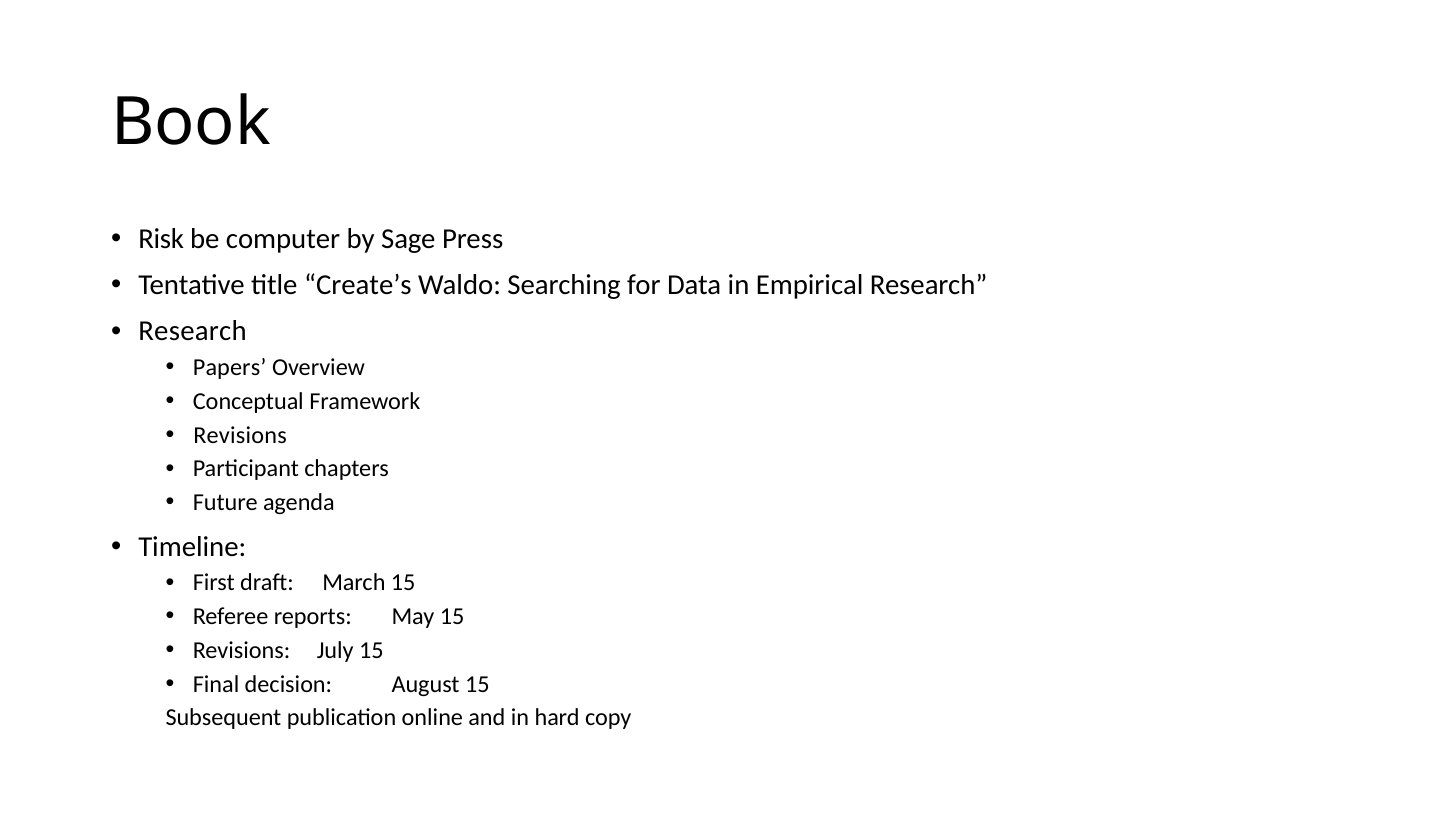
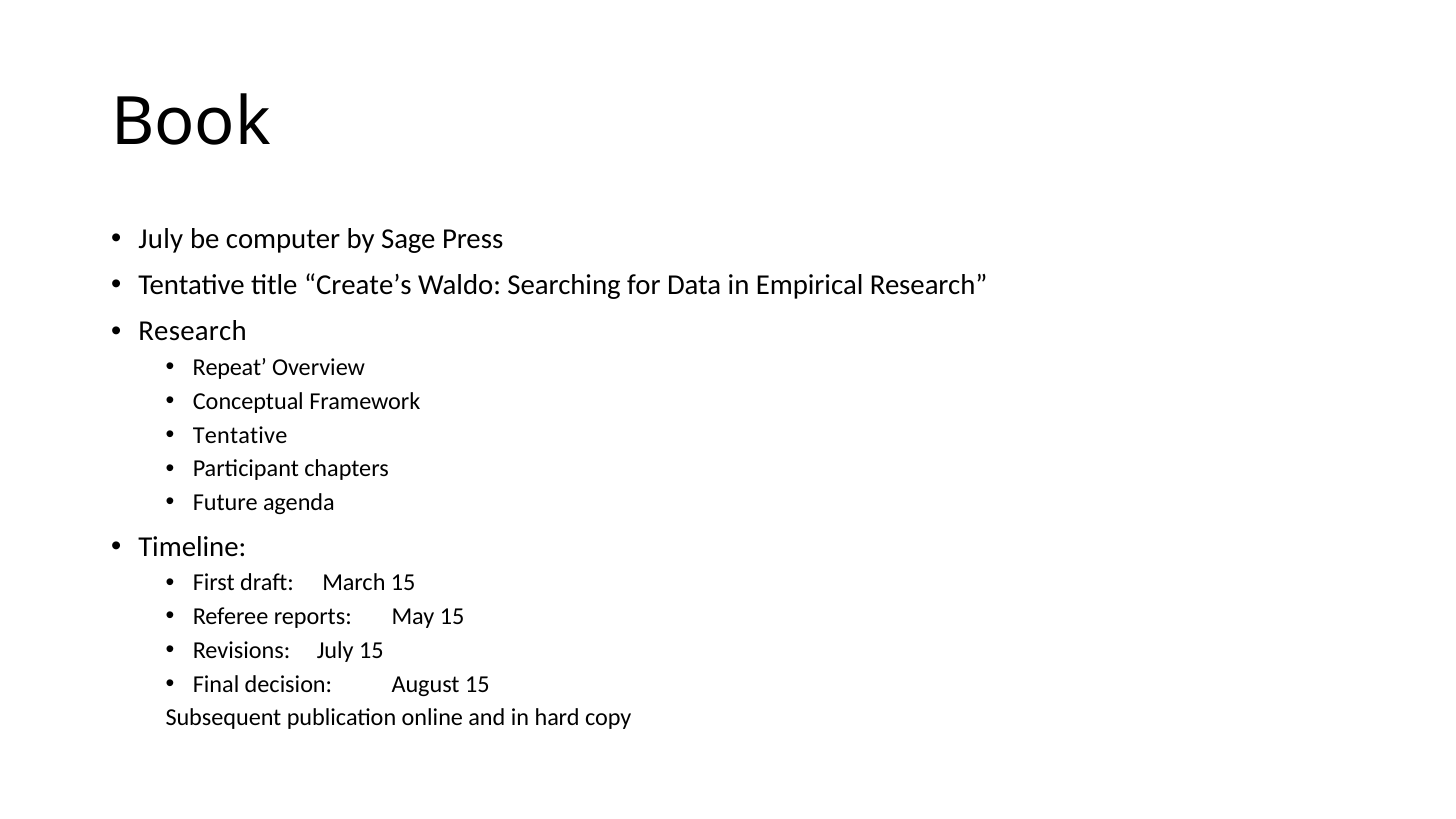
Risk: Risk -> July (161, 239)
Papers: Papers -> Repeat (230, 368)
Revisions: Revisions -> Tentative (240, 435)
